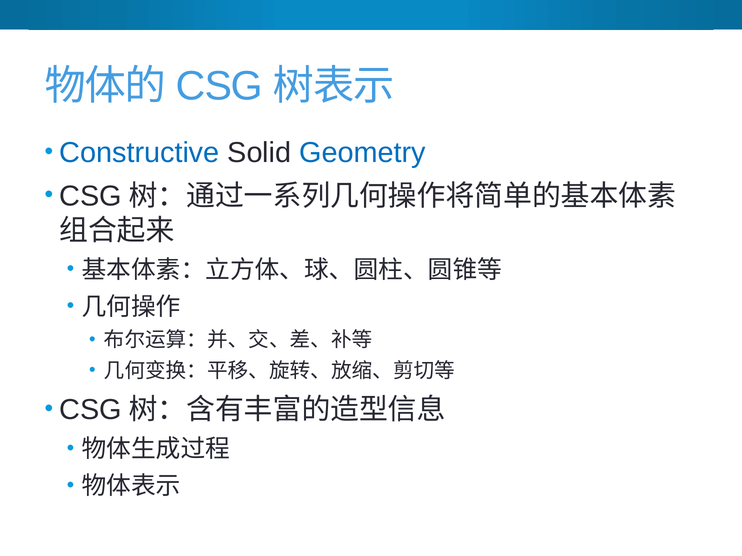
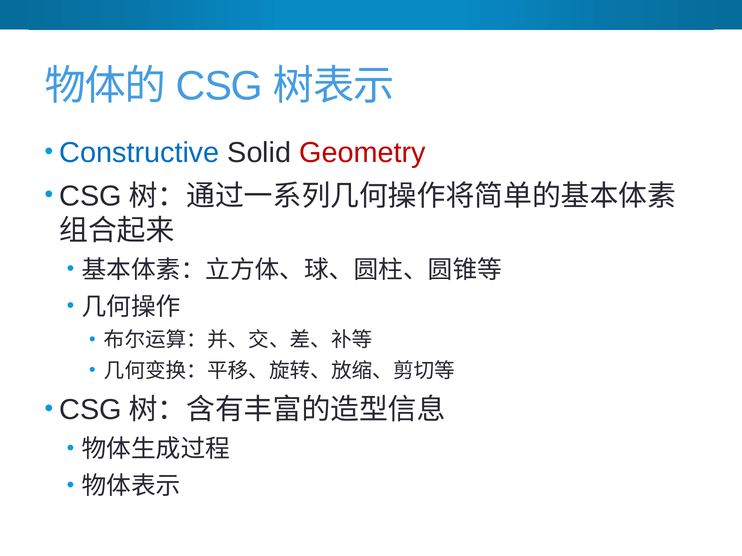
Geometry colour: blue -> red (362, 153)
